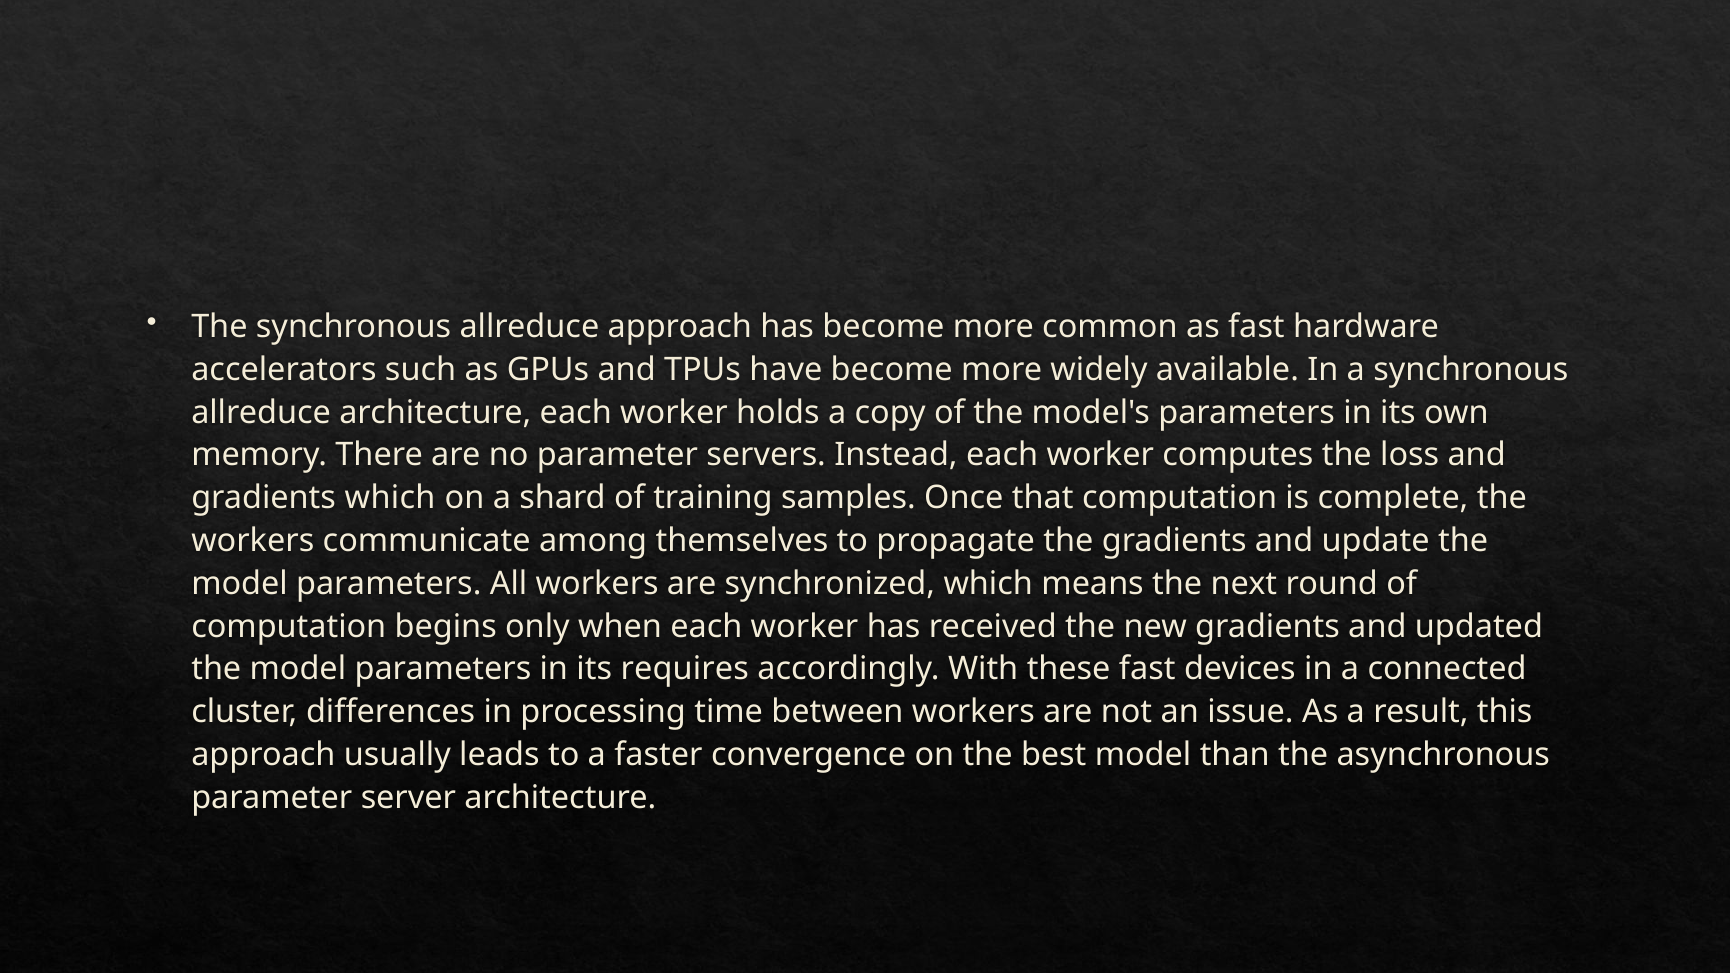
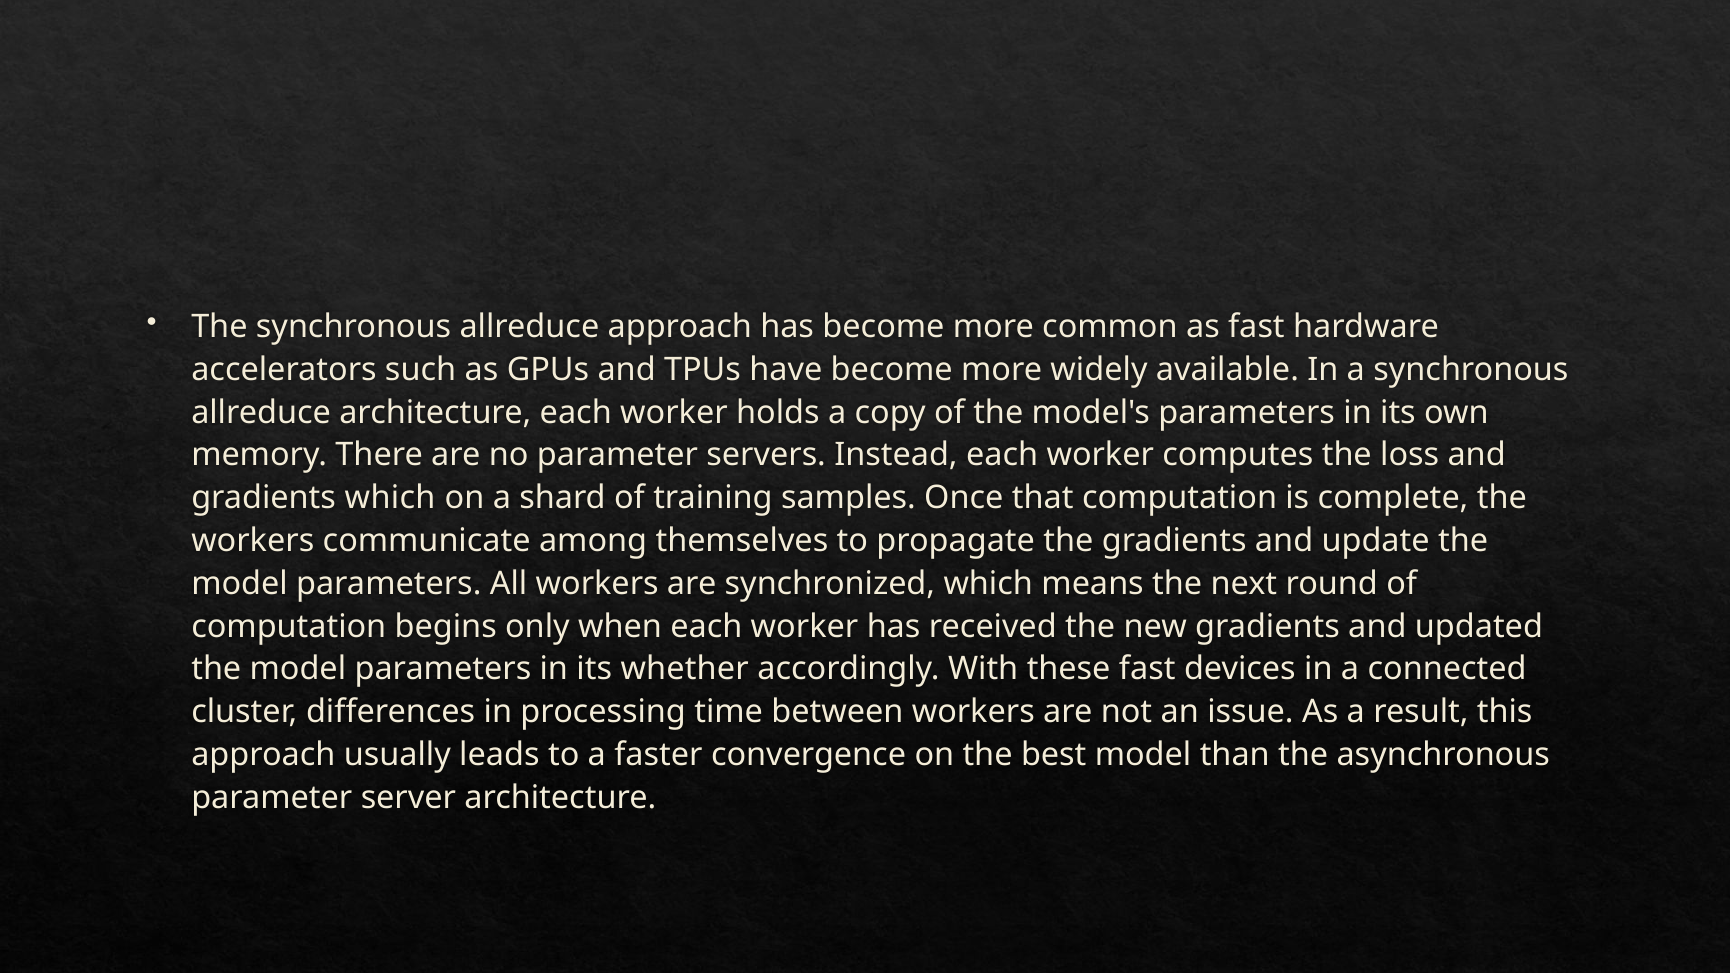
requires: requires -> whether (685, 669)
